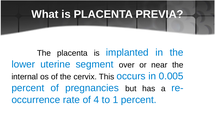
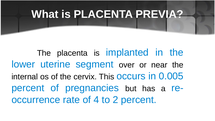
1: 1 -> 2 (115, 100)
